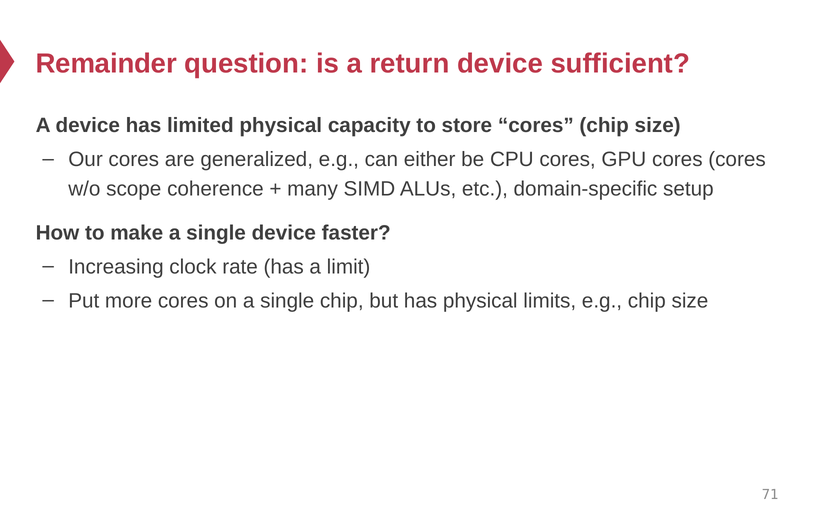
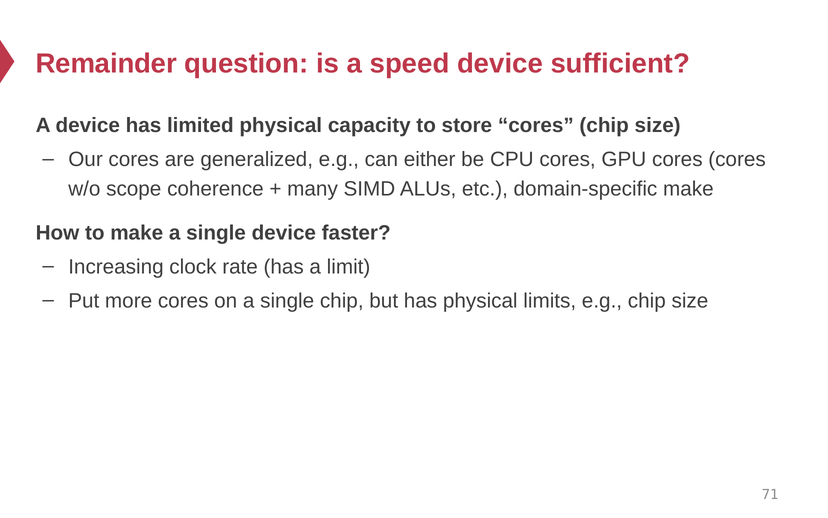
return: return -> speed (410, 63)
domain-specific setup: setup -> make (688, 189)
